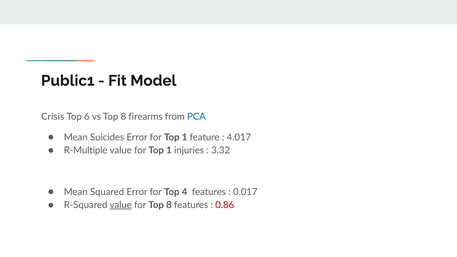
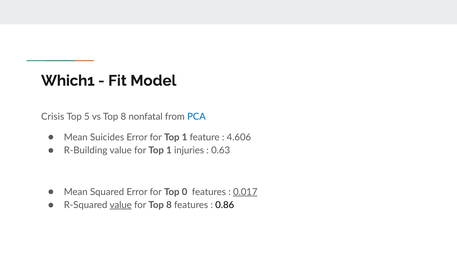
Public1: Public1 -> Which1 (68, 81)
6: 6 -> 5 (87, 117)
firearms: firearms -> nonfatal (146, 117)
4.017: 4.017 -> 4.606 (239, 137)
R-Multiple: R-Multiple -> R-Building (86, 150)
3.32: 3.32 -> 0.63 (221, 150)
4: 4 -> 0 (185, 192)
0.017 underline: none -> present (245, 192)
0.86 colour: red -> black (225, 205)
